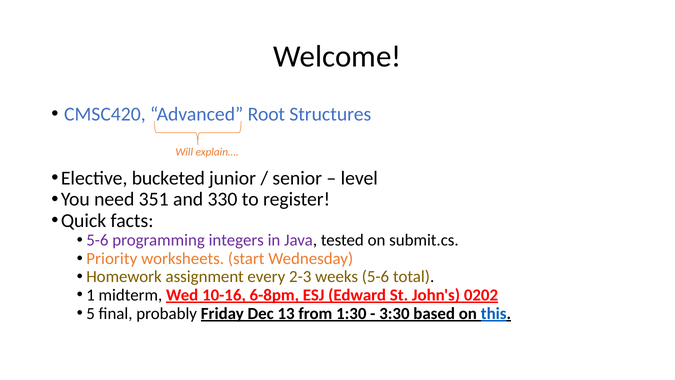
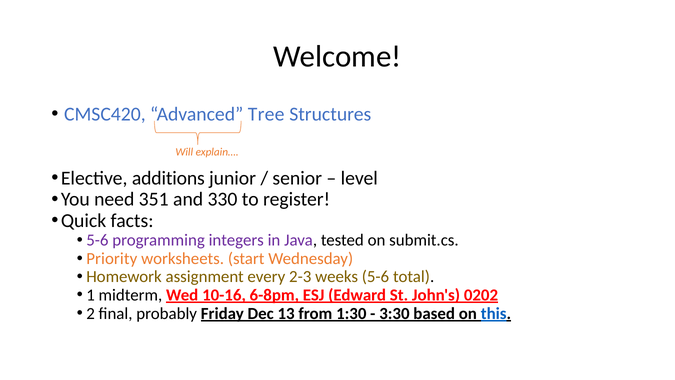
Root: Root -> Tree (266, 114)
bucketed: bucketed -> additions (168, 178)
5: 5 -> 2 (91, 313)
